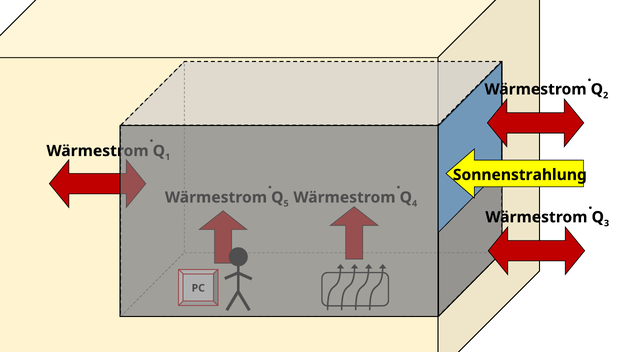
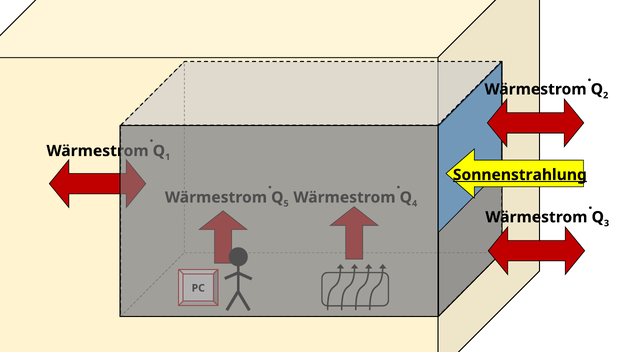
Sonnenstrahlung underline: none -> present (520, 175)
